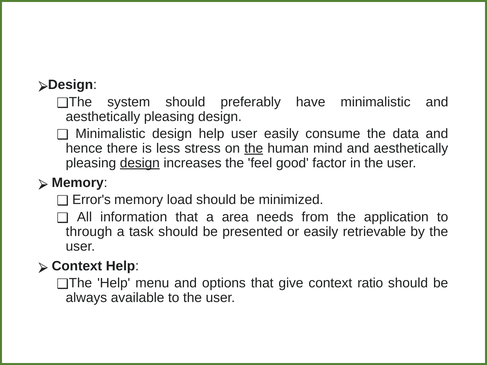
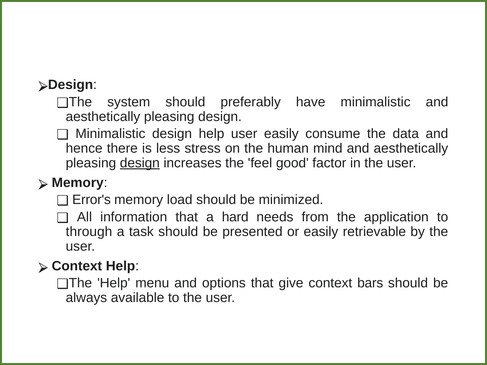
the underline: present -> none (254, 148)
area: area -> hard (235, 217)
ratio: ratio -> bars (370, 283)
